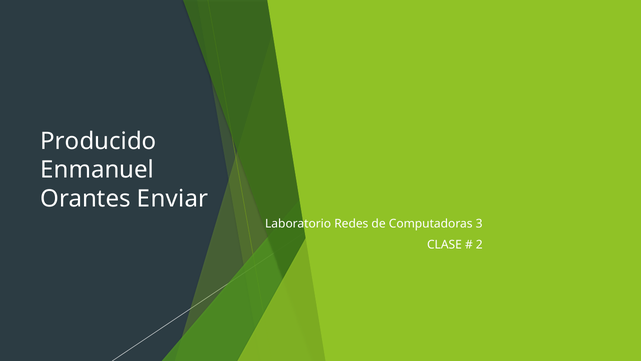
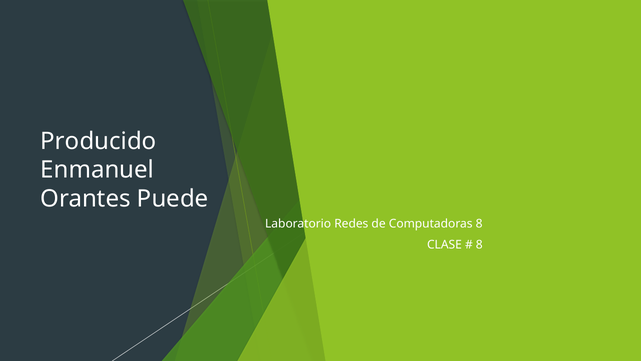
Enviar: Enviar -> Puede (173, 199)
Computadoras 3: 3 -> 8 (479, 223)
2: 2 -> 8 (479, 245)
